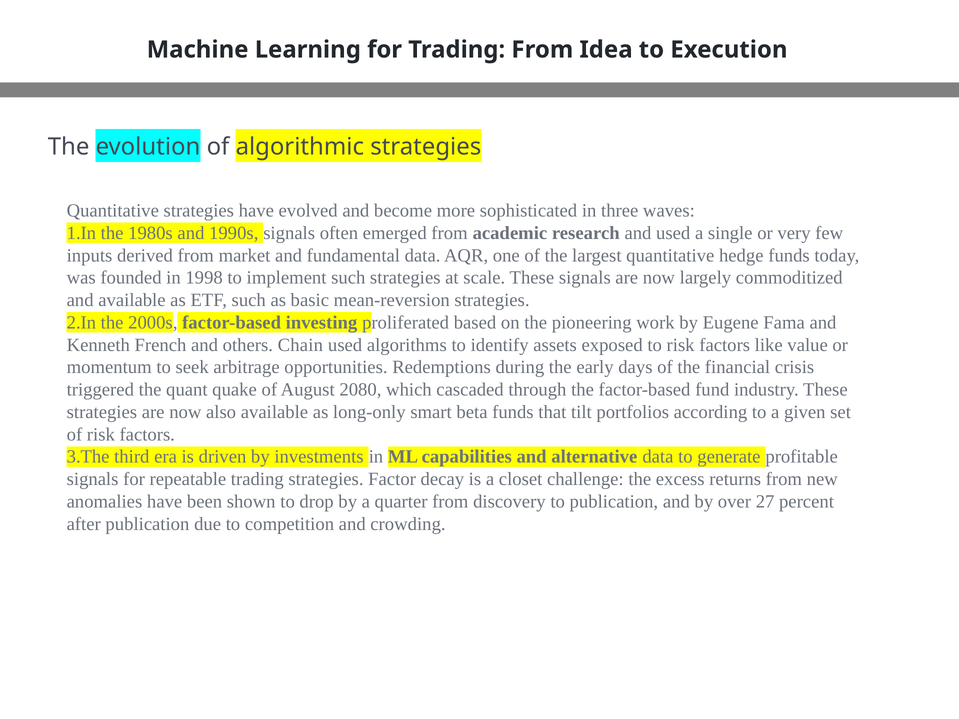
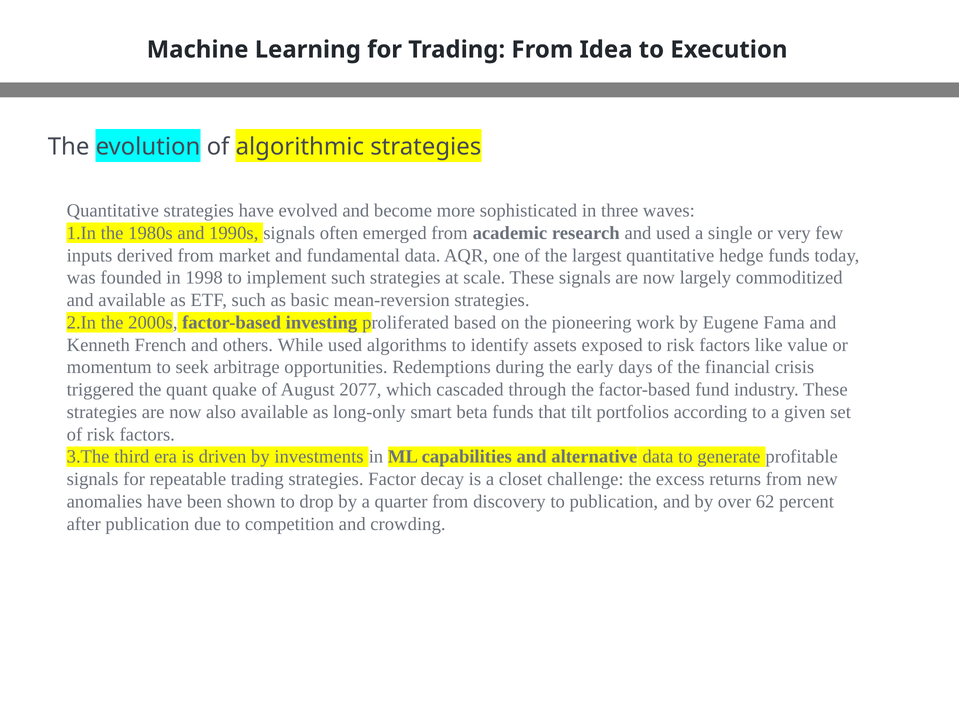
Chain: Chain -> While (300, 345)
2080: 2080 -> 2077 (360, 390)
27: 27 -> 62 (765, 502)
